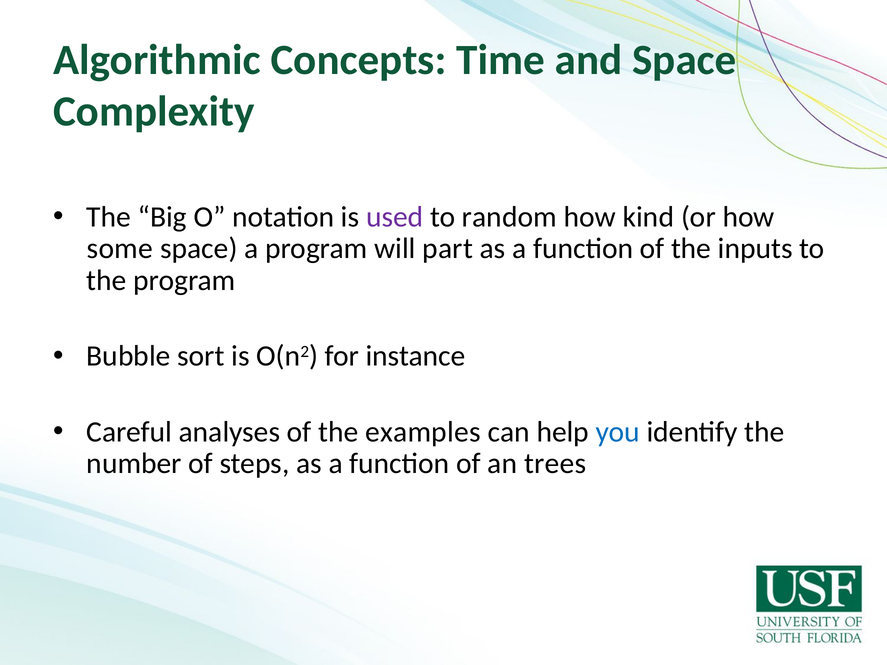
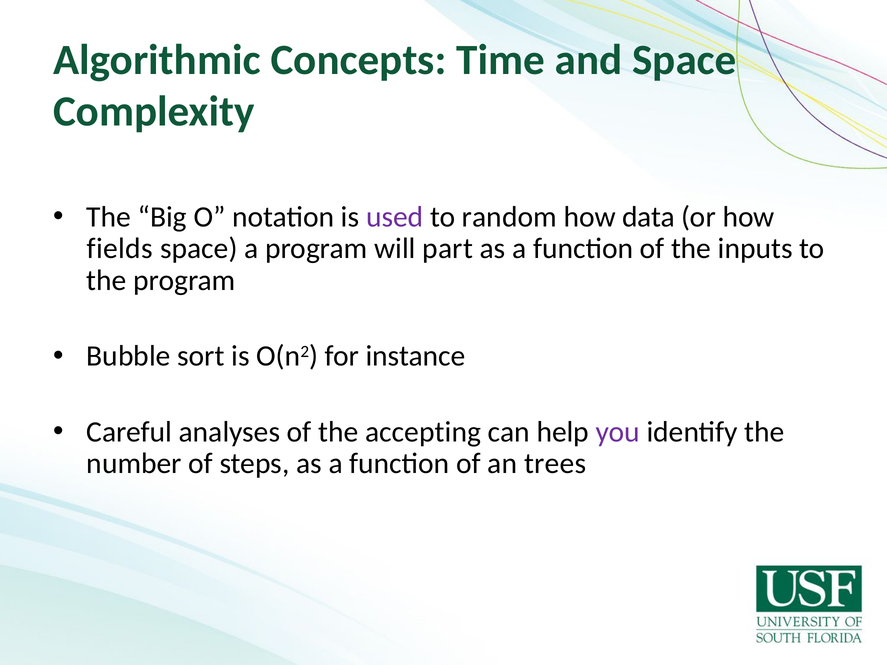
kind: kind -> data (649, 217)
some: some -> fields (120, 249)
examples: examples -> accepting (423, 432)
you colour: blue -> purple (618, 432)
